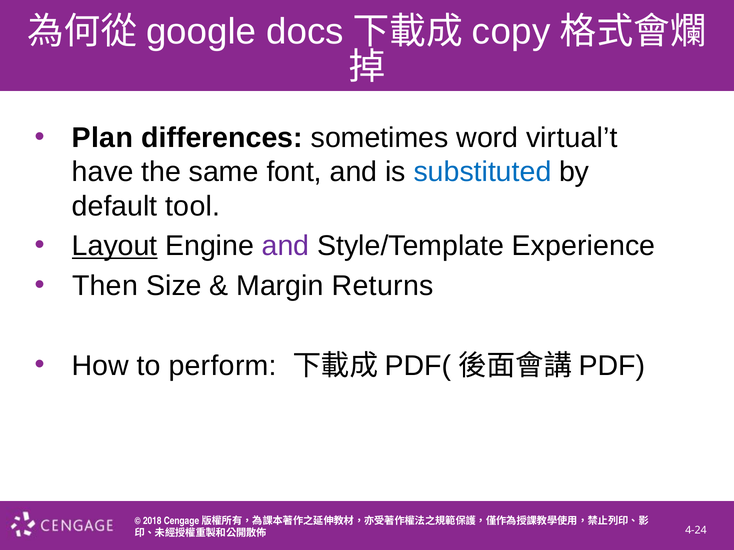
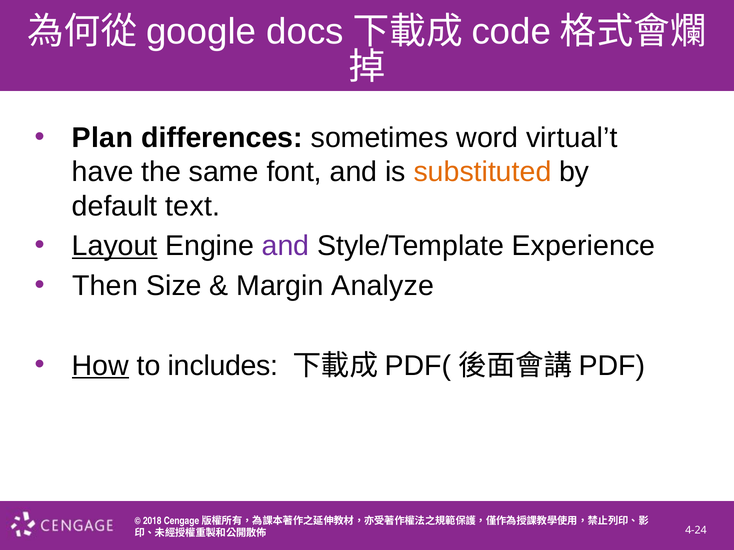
copy: copy -> code (511, 32)
substituted colour: blue -> orange (482, 172)
tool: tool -> text (193, 206)
Returns: Returns -> Analyze (383, 286)
How underline: none -> present (100, 366)
perform: perform -> includes (223, 366)
